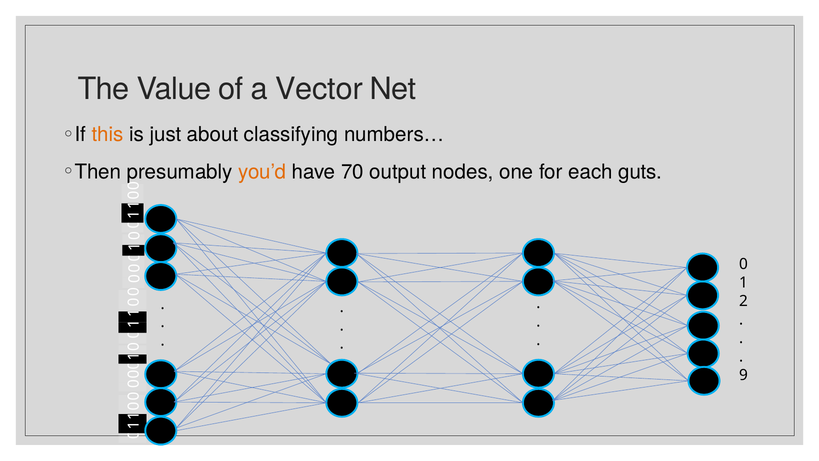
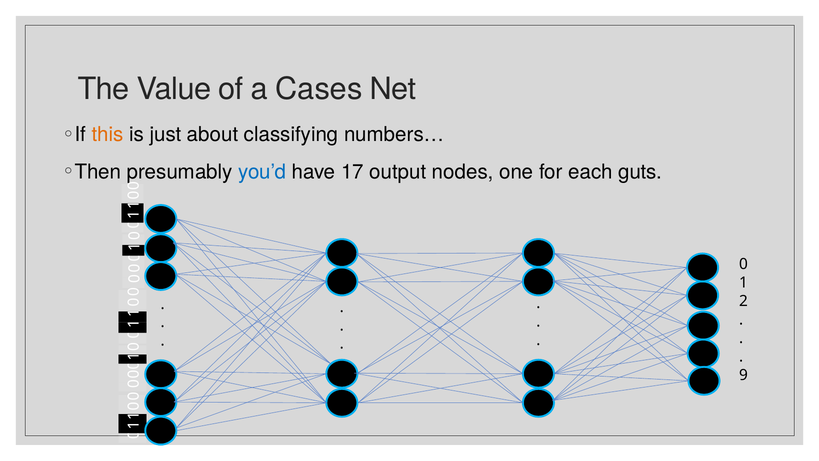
Vector: Vector -> Cases (319, 89)
you’d colour: orange -> blue (262, 172)
70: 70 -> 17 (352, 172)
